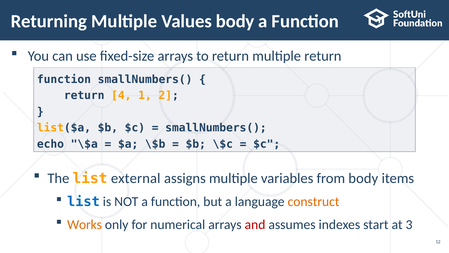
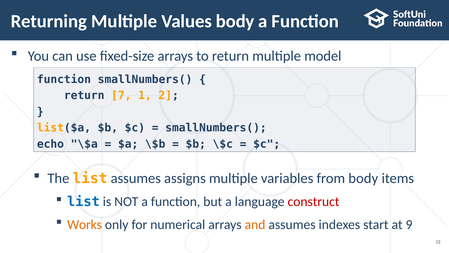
multiple return: return -> model (323, 56)
4: 4 -> 7 (121, 95)
list external: external -> assumes (136, 178)
construct colour: orange -> red (314, 201)
and colour: red -> orange (255, 224)
3: 3 -> 9 (409, 224)
